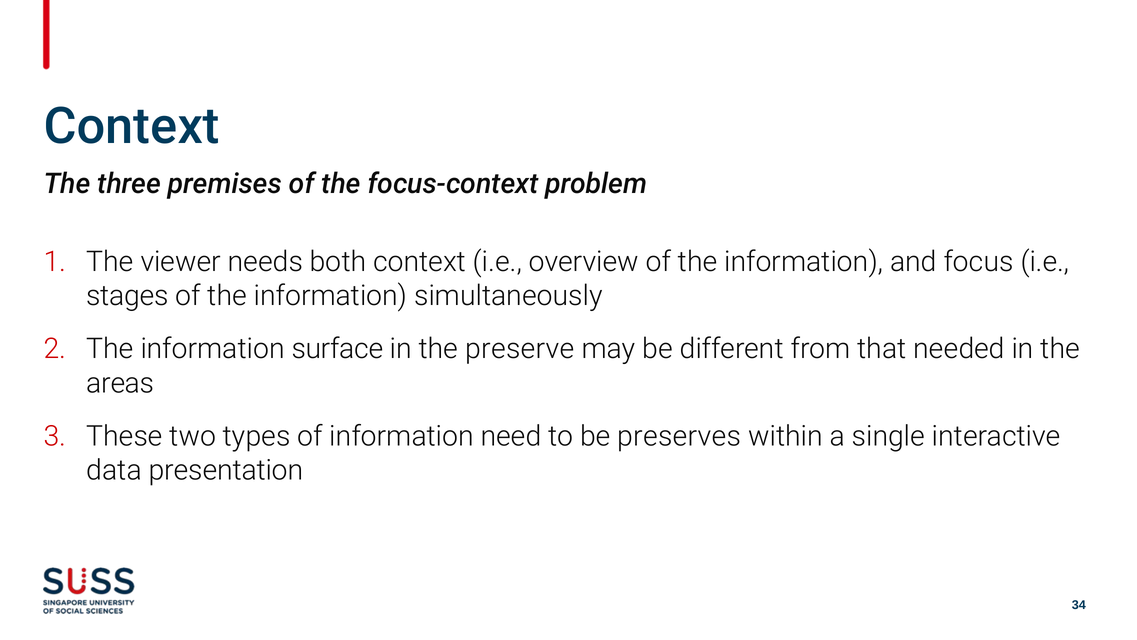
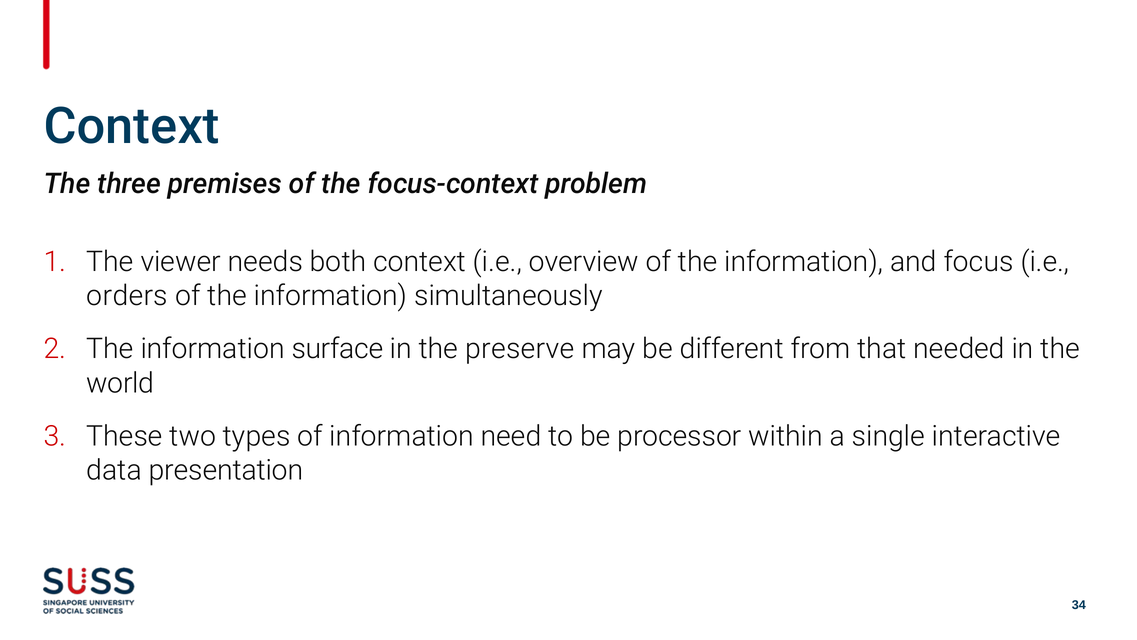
stages: stages -> orders (127, 296)
areas: areas -> world (120, 383)
preserves: preserves -> processor (679, 436)
